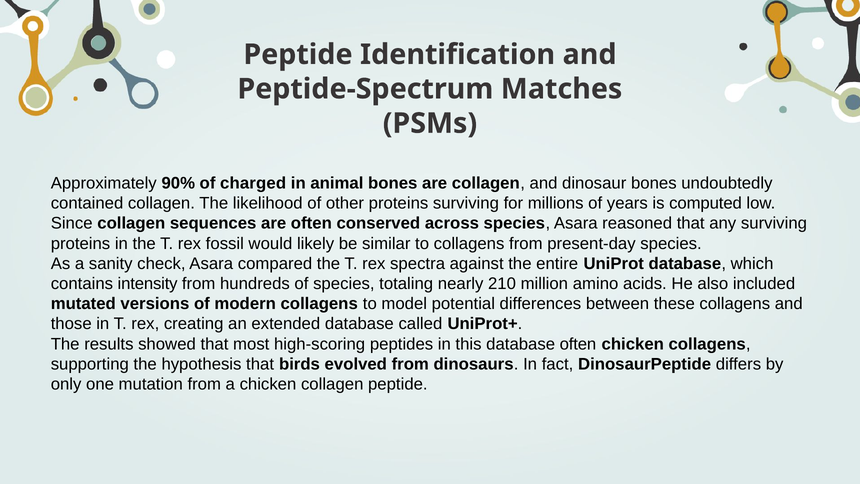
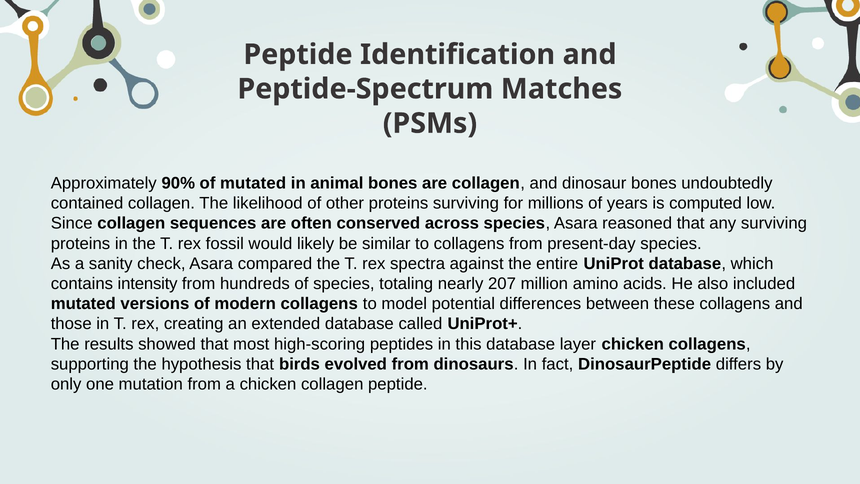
of charged: charged -> mutated (253, 183)
210: 210 -> 207 (502, 284)
database often: often -> layer (578, 344)
